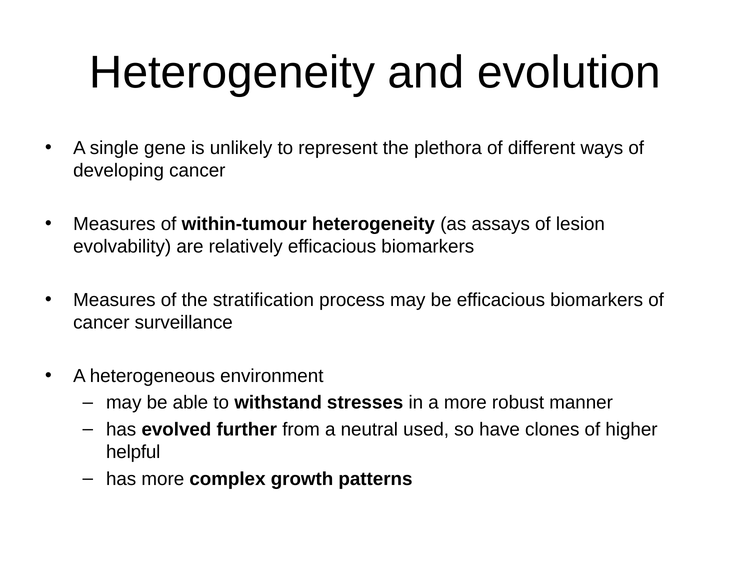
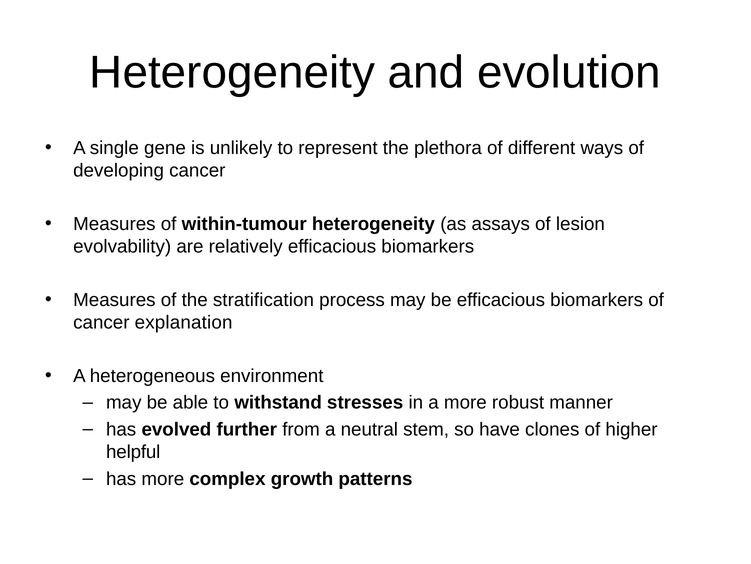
surveillance: surveillance -> explanation (184, 322)
used: used -> stem (426, 429)
